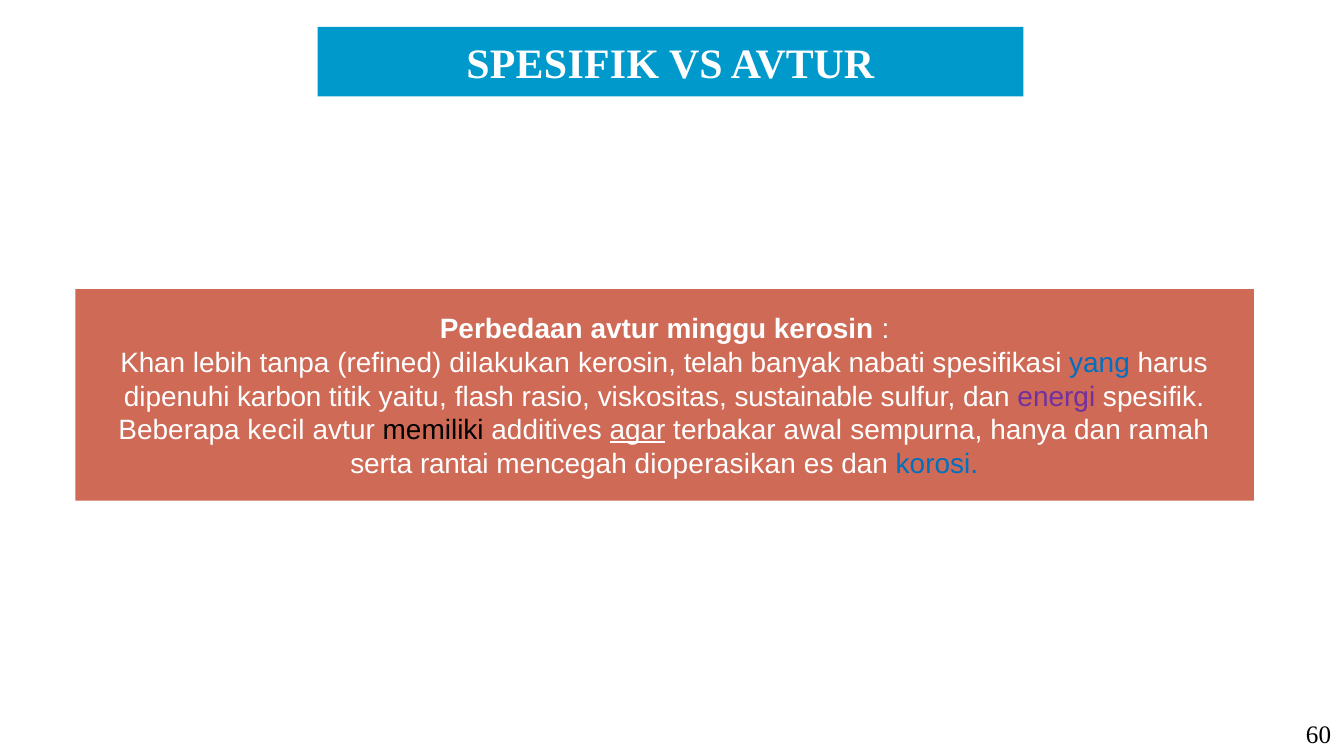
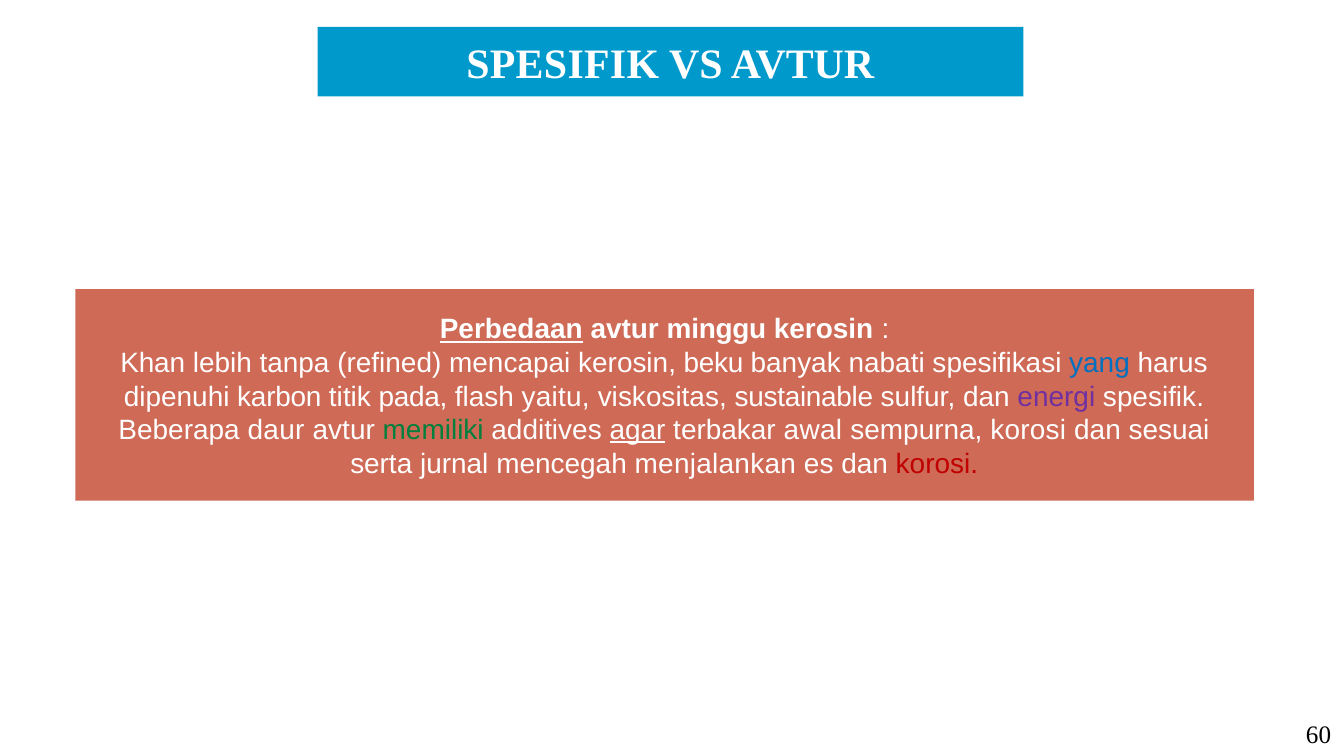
Perbedaan underline: none -> present (511, 330)
dilakukan: dilakukan -> mencapai (510, 363)
telah: telah -> beku (713, 363)
yaitu: yaitu -> pada (413, 397)
rasio: rasio -> yaitu (556, 397)
kecil: kecil -> daur (276, 430)
memiliki colour: black -> green (433, 430)
sempurna hanya: hanya -> korosi (1028, 430)
ramah: ramah -> sesuai (1169, 430)
rantai: rantai -> jurnal (454, 464)
dioperasikan: dioperasikan -> menjalankan (715, 464)
korosi colour: blue -> red (937, 464)
